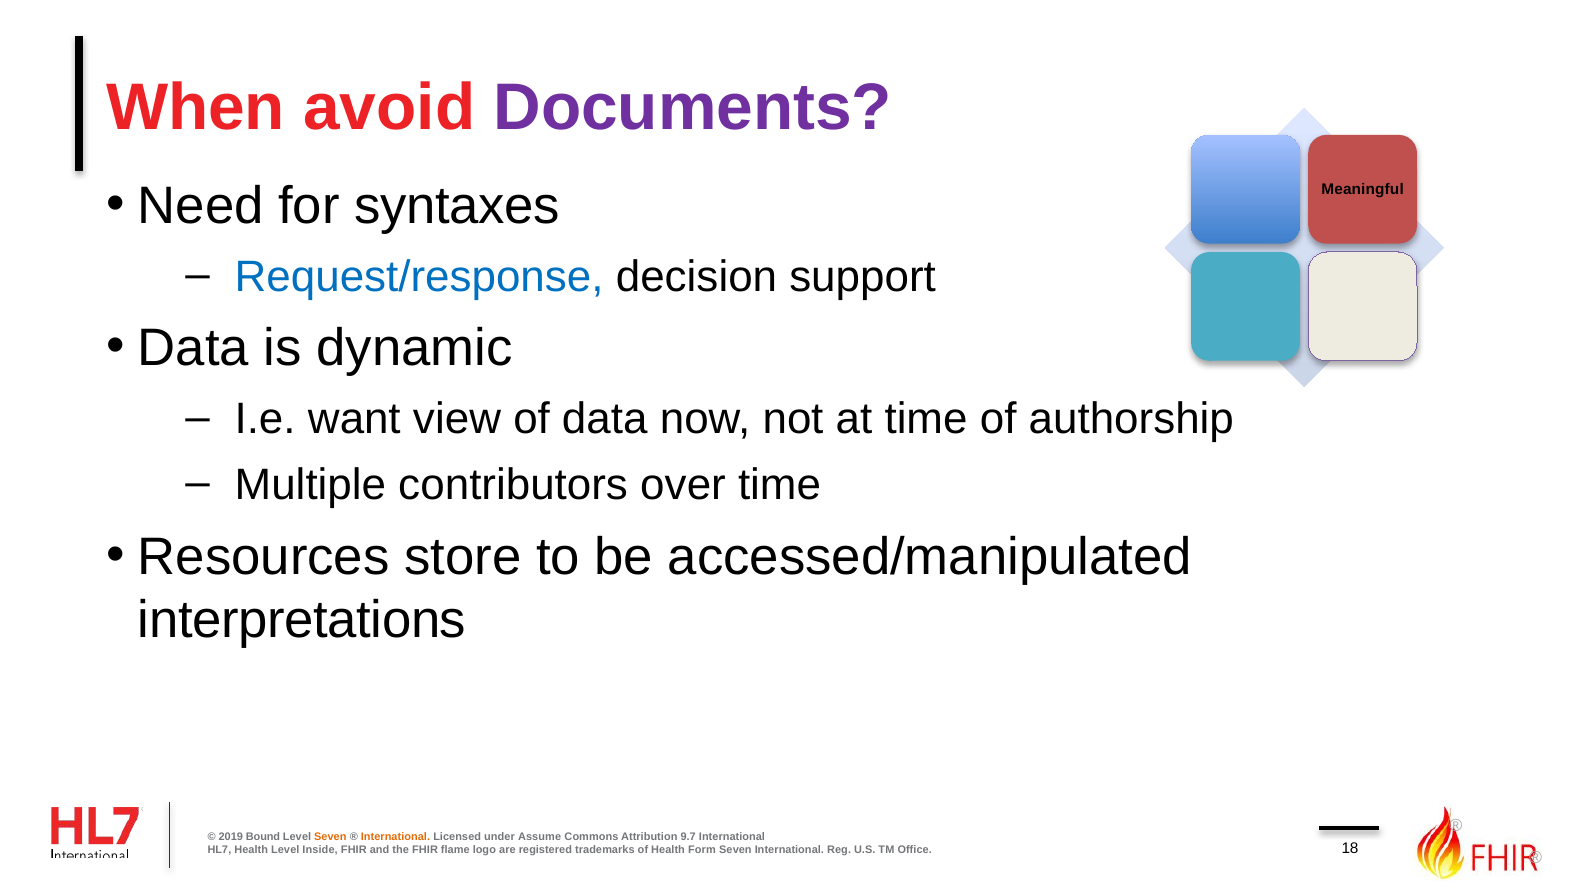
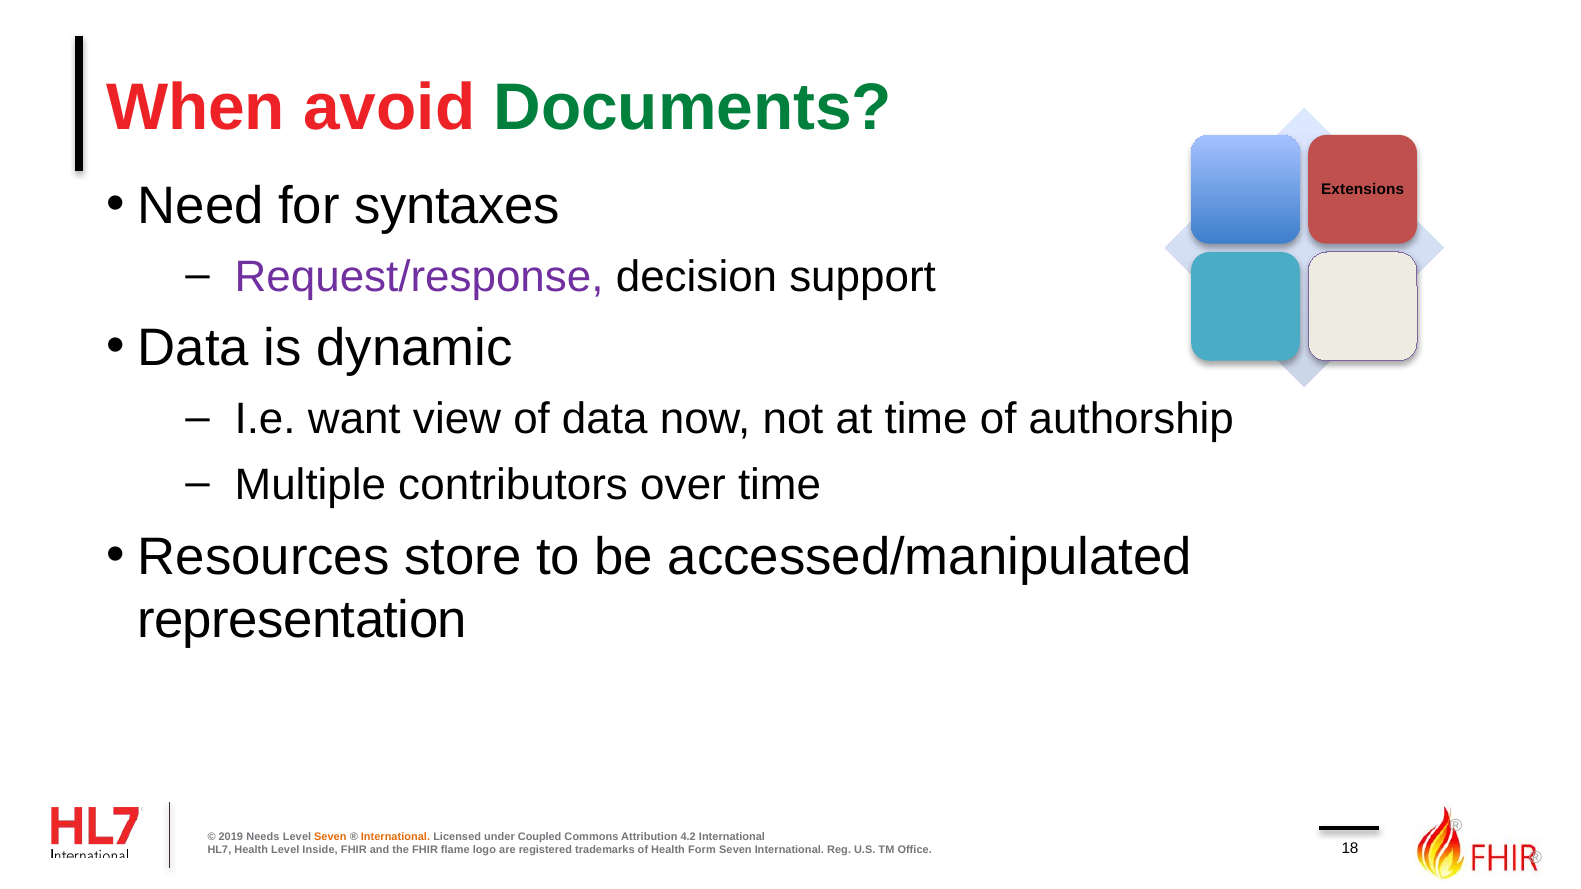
Documents colour: purple -> green (693, 108)
Meaningful: Meaningful -> Extensions (1363, 189)
Request/response colour: blue -> purple (419, 277)
interpretations: interpretations -> representation (302, 620)
Bound: Bound -> Needs (263, 837)
Assume: Assume -> Coupled (540, 837)
9.7: 9.7 -> 4.2 (688, 837)
